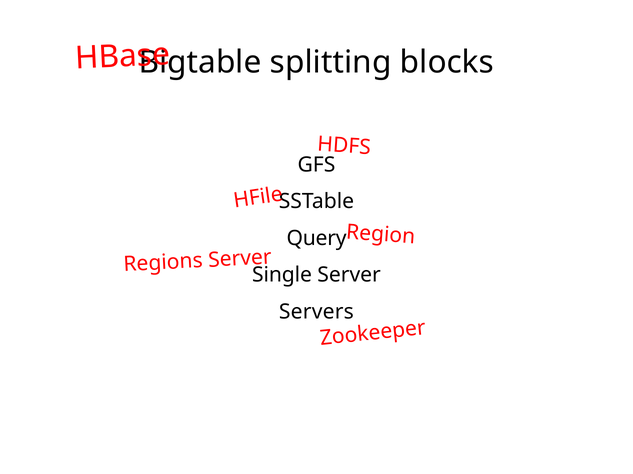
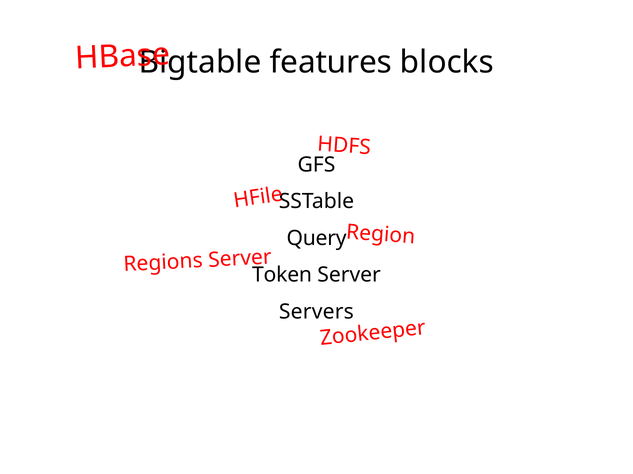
splitting: splitting -> features (331, 62)
Single: Single -> Token (282, 275)
